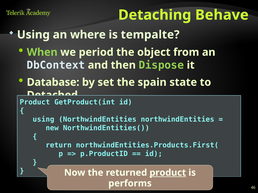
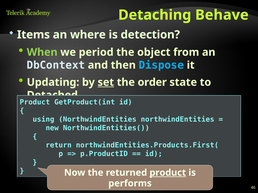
Using: Using -> Items (33, 35)
tempalte: tempalte -> detection (150, 35)
Dispose colour: light green -> light blue (161, 65)
Database: Database -> Updating (53, 82)
set underline: none -> present (106, 82)
spain: spain -> order (152, 82)
